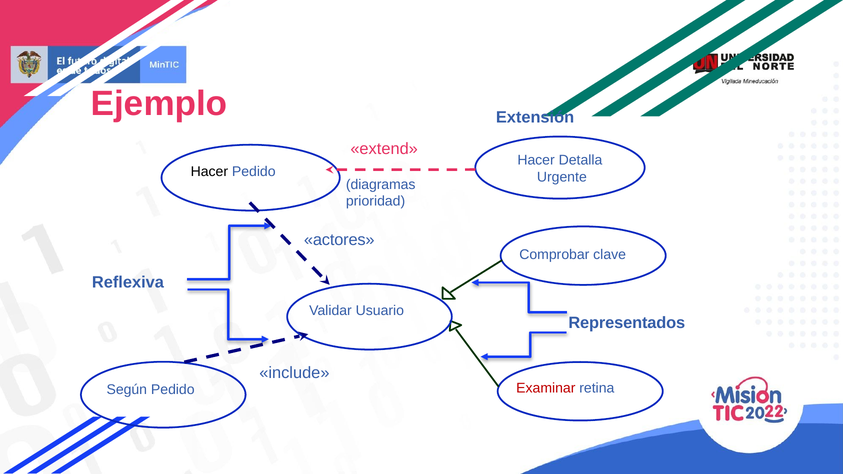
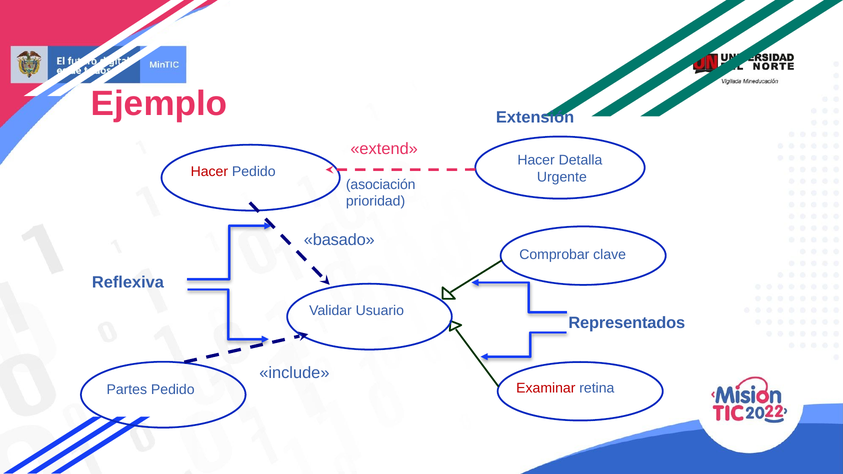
Hacer colour: black -> red (209, 172)
diagramas: diagramas -> asociación (381, 185)
actores: actores -> basado (339, 240)
Según: Según -> Partes (127, 390)
